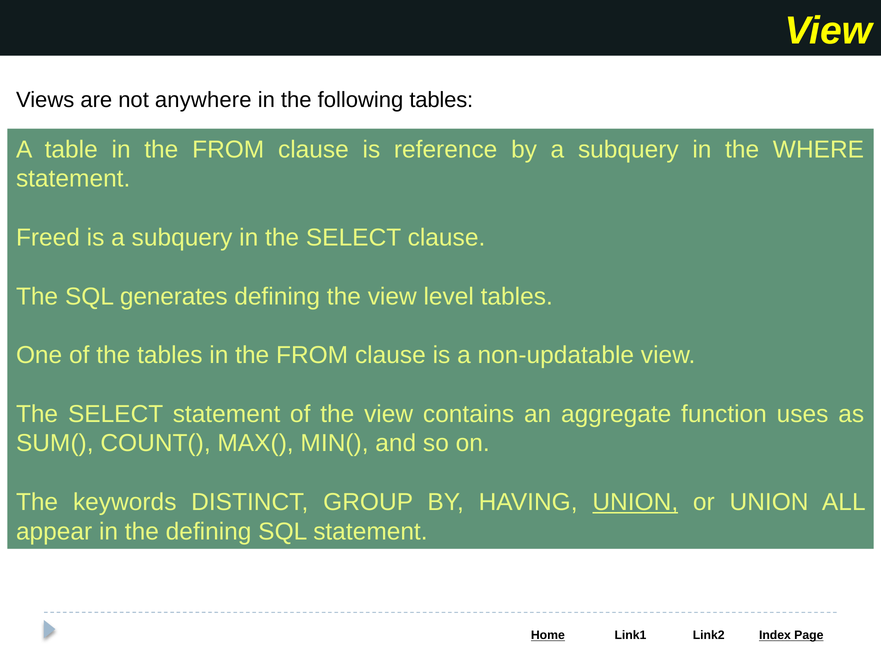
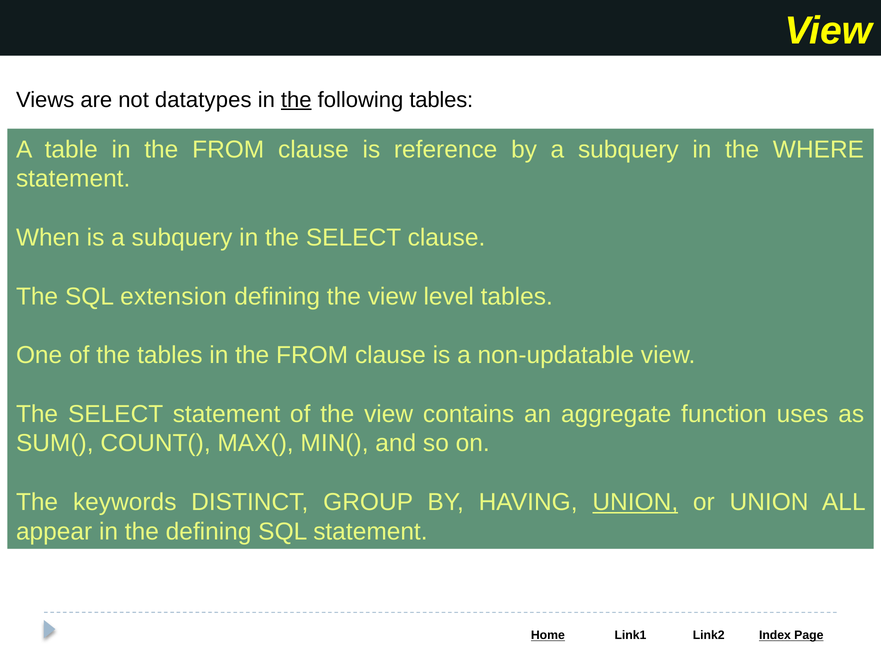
anywhere: anywhere -> datatypes (203, 100)
the underline: none -> present (296, 100)
Freed: Freed -> When (48, 238)
generates: generates -> extension (174, 296)
